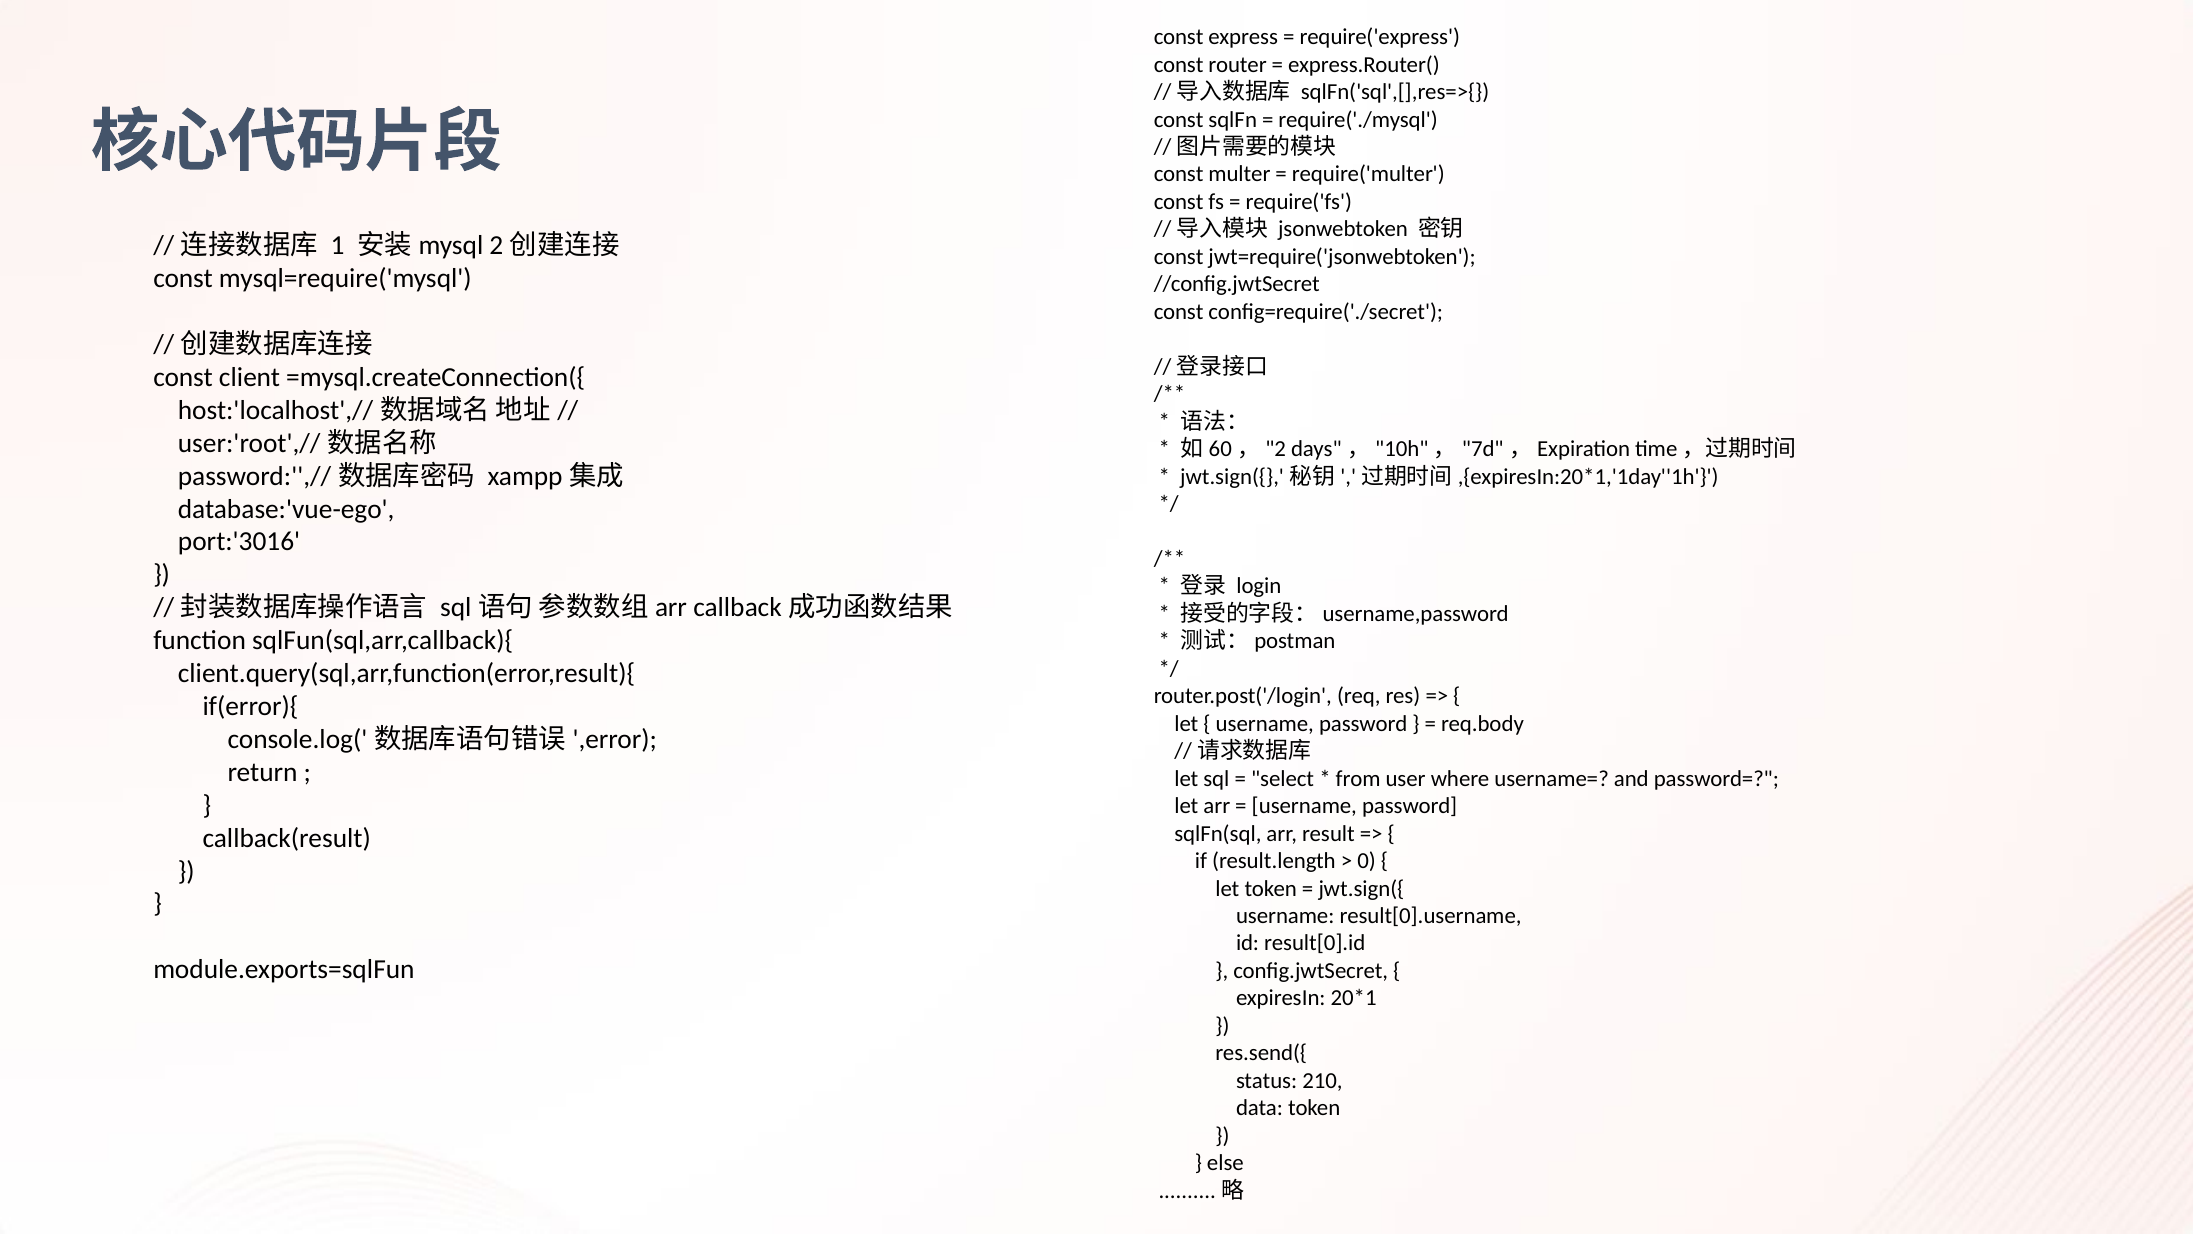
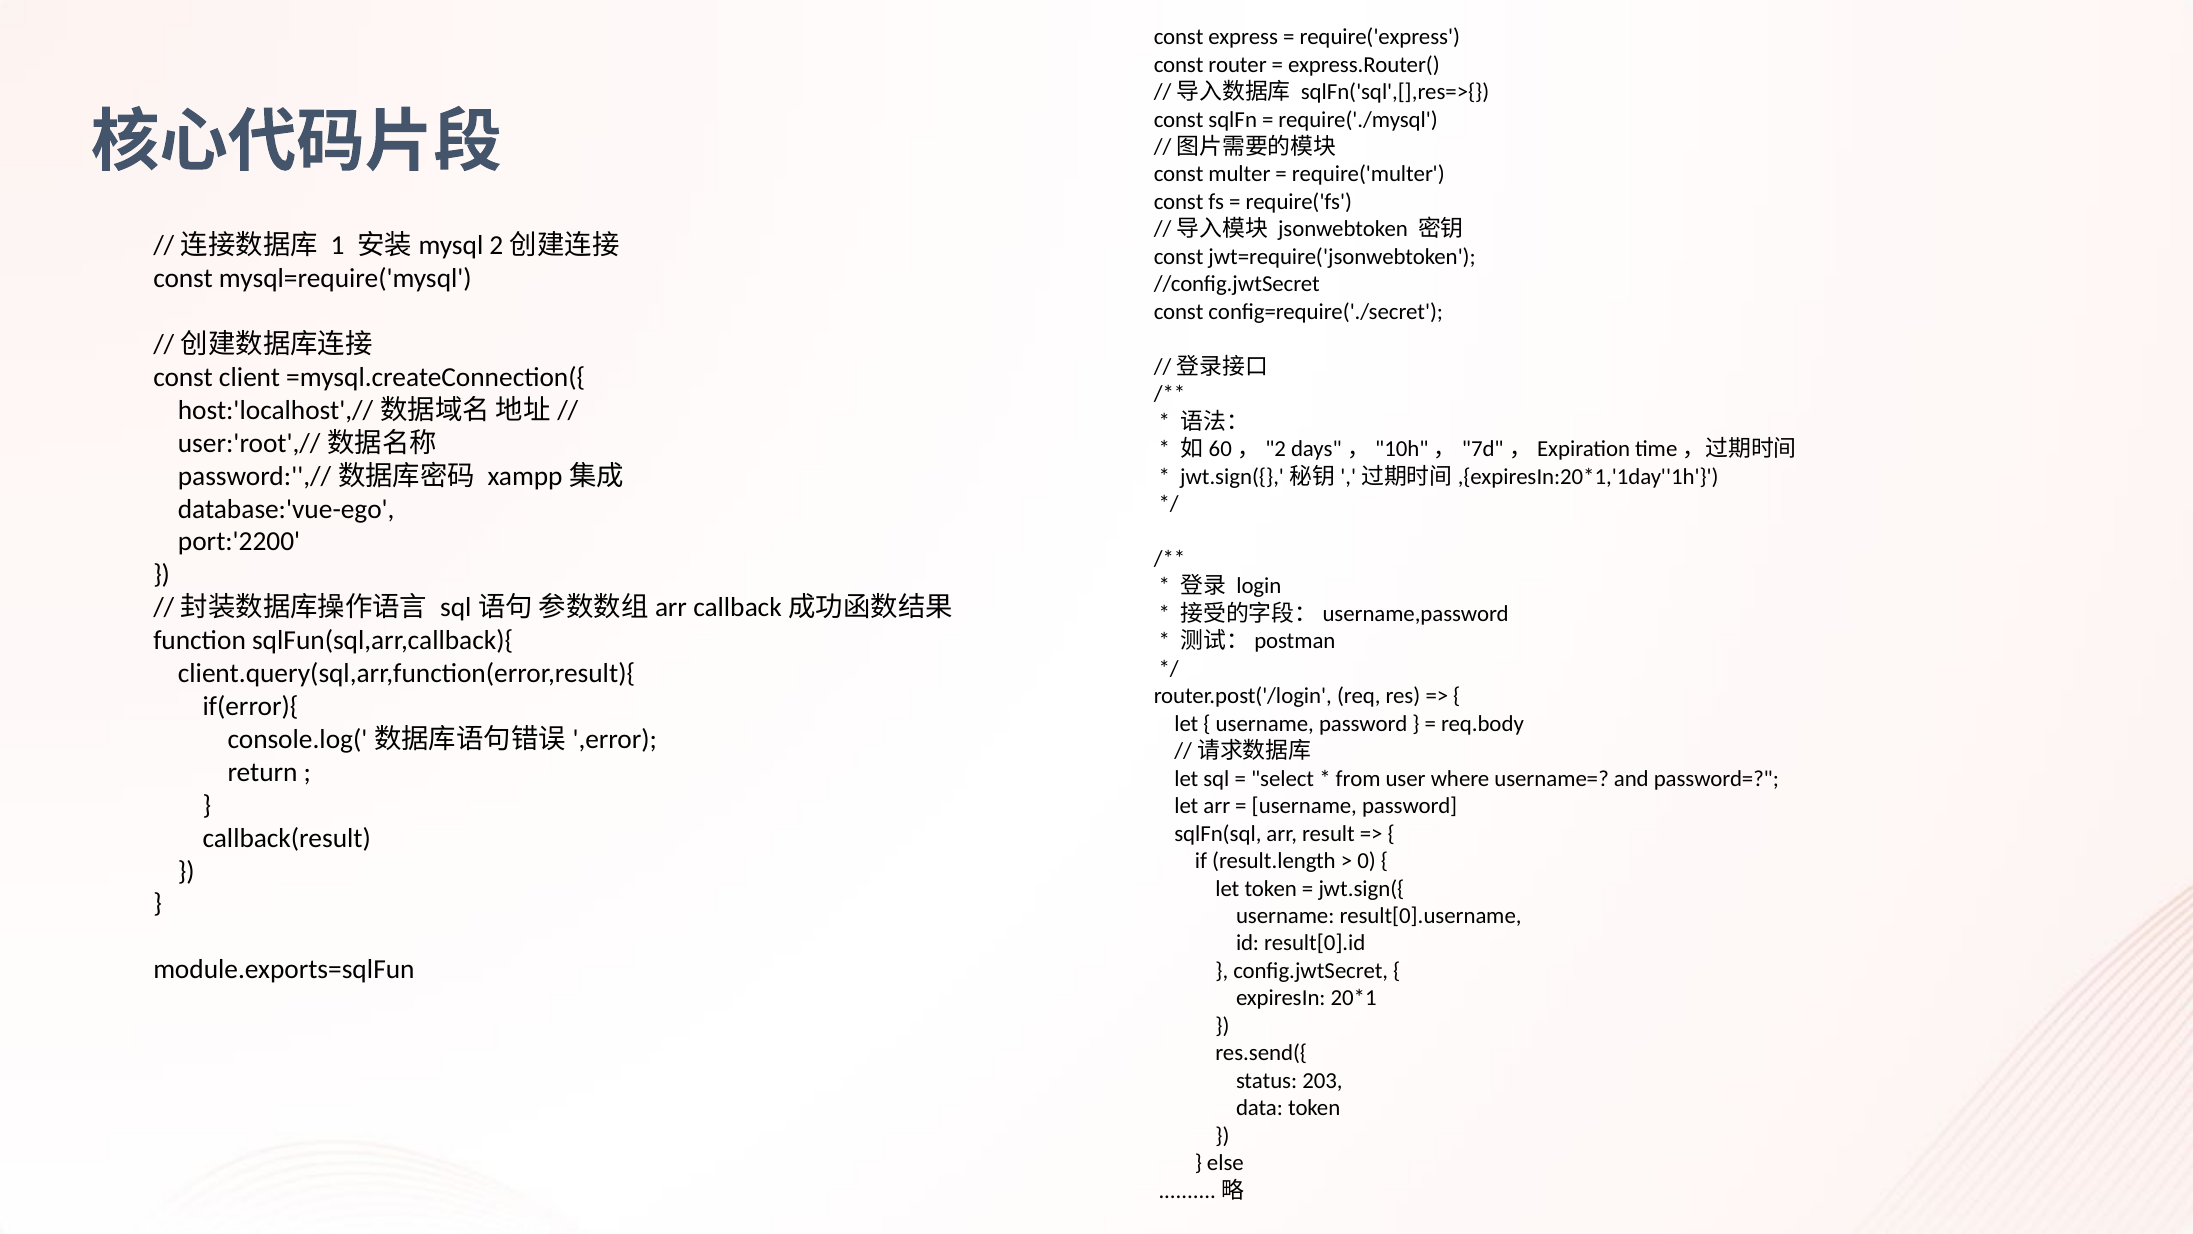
port:'3016: port:'3016 -> port:'2200 (239, 542)
210: 210 -> 203 (1322, 1080)
